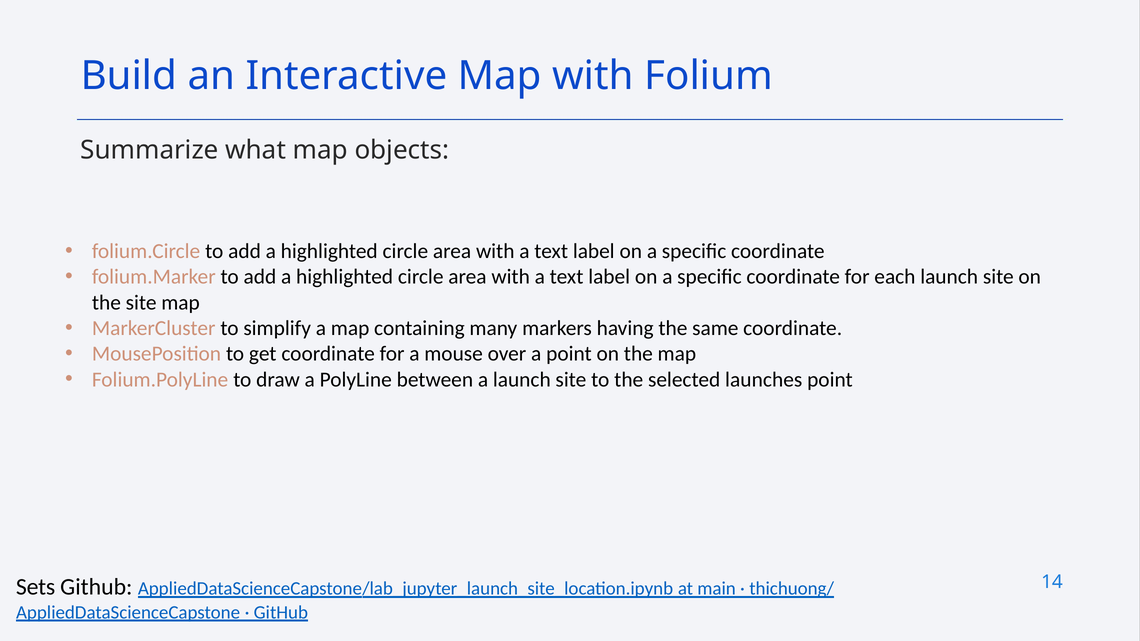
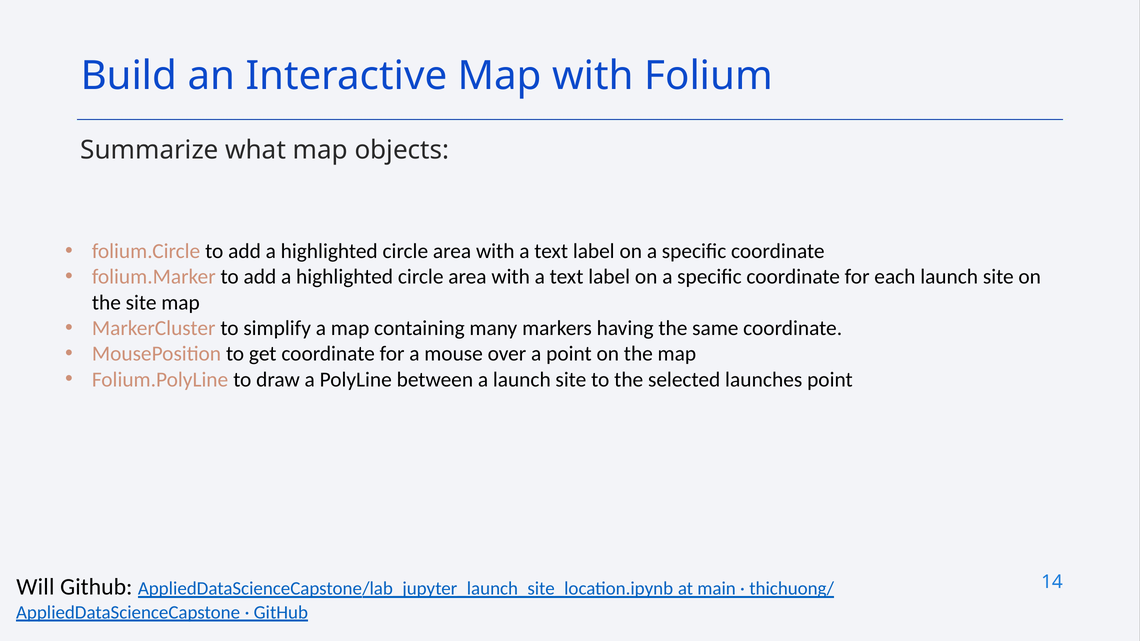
Sets: Sets -> Will (35, 587)
